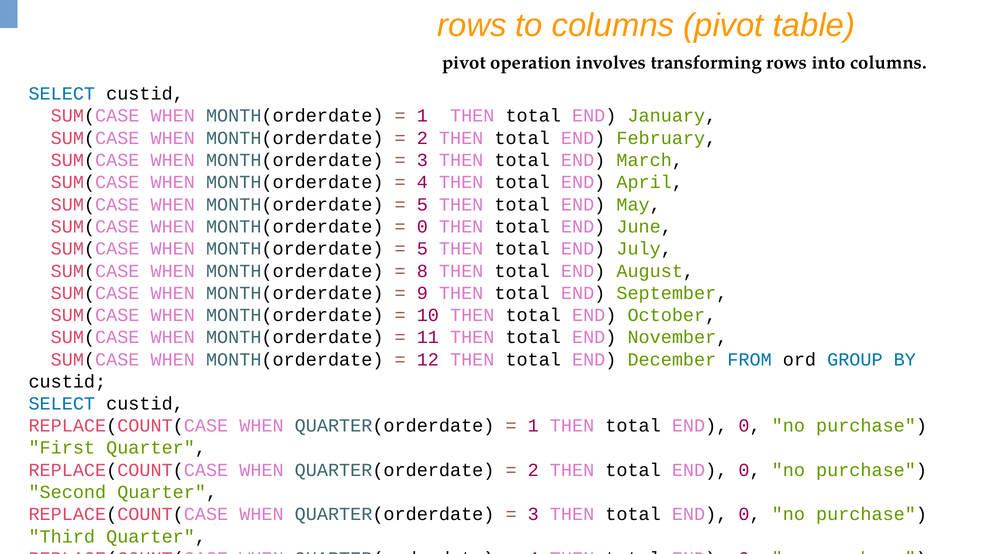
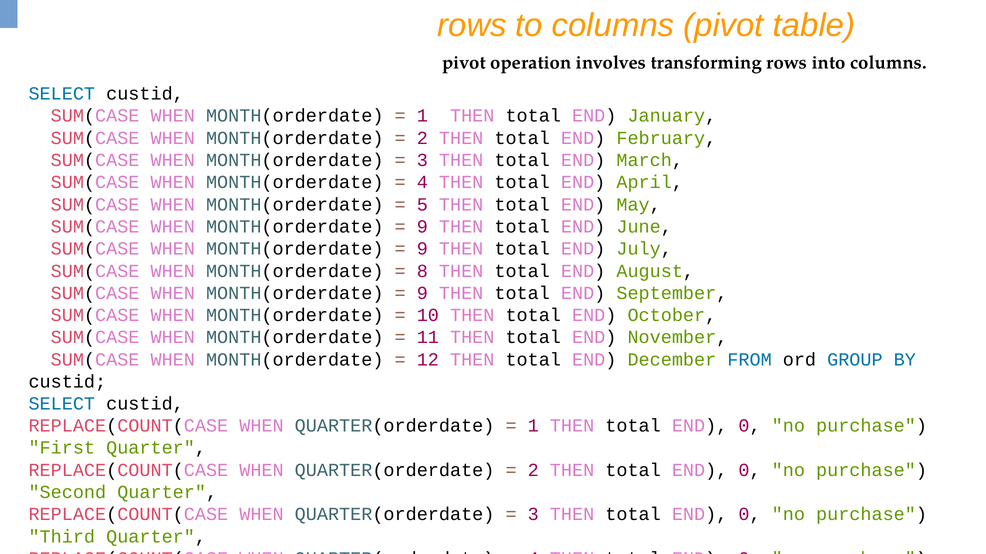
0: 0 -> 9 (422, 227)
5: 5 -> 9 (422, 249)
